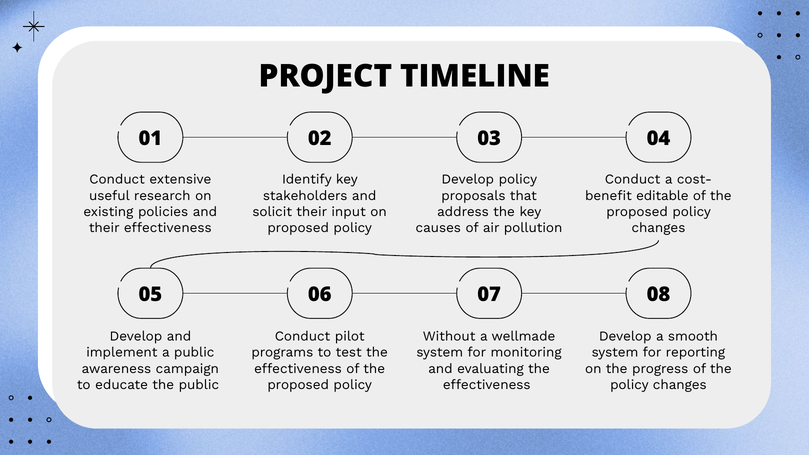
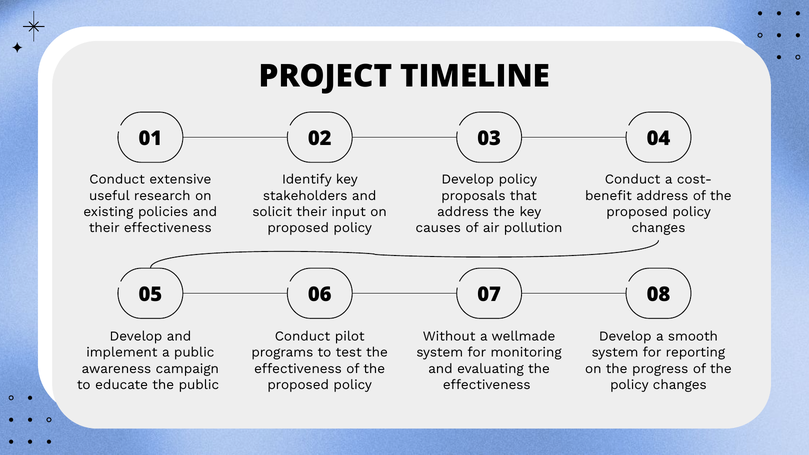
editable: editable -> address (662, 196)
